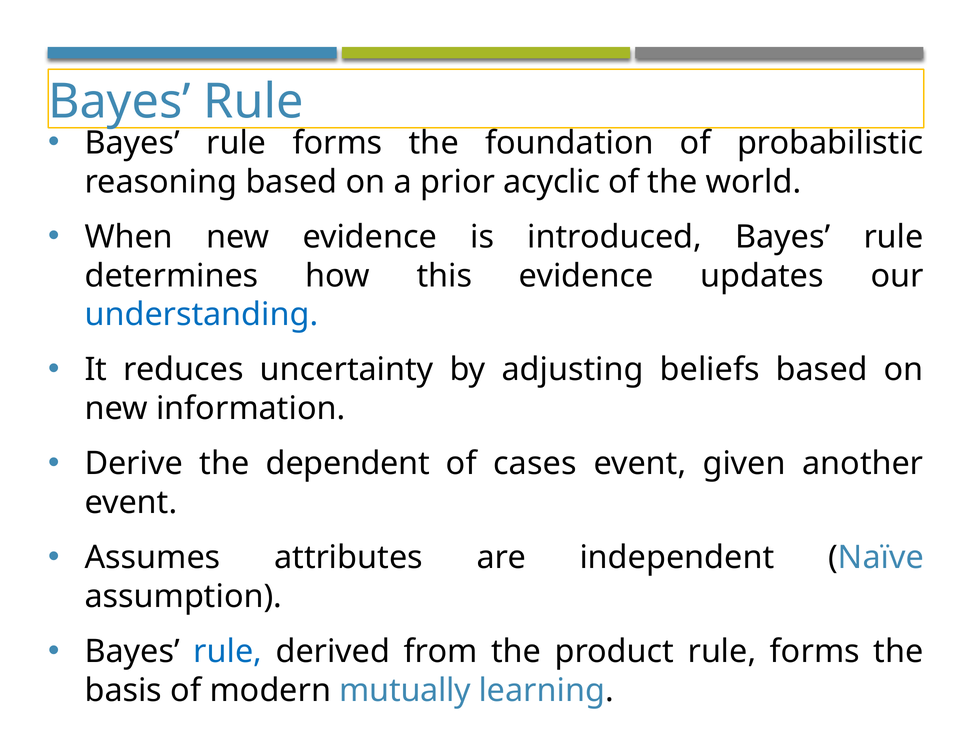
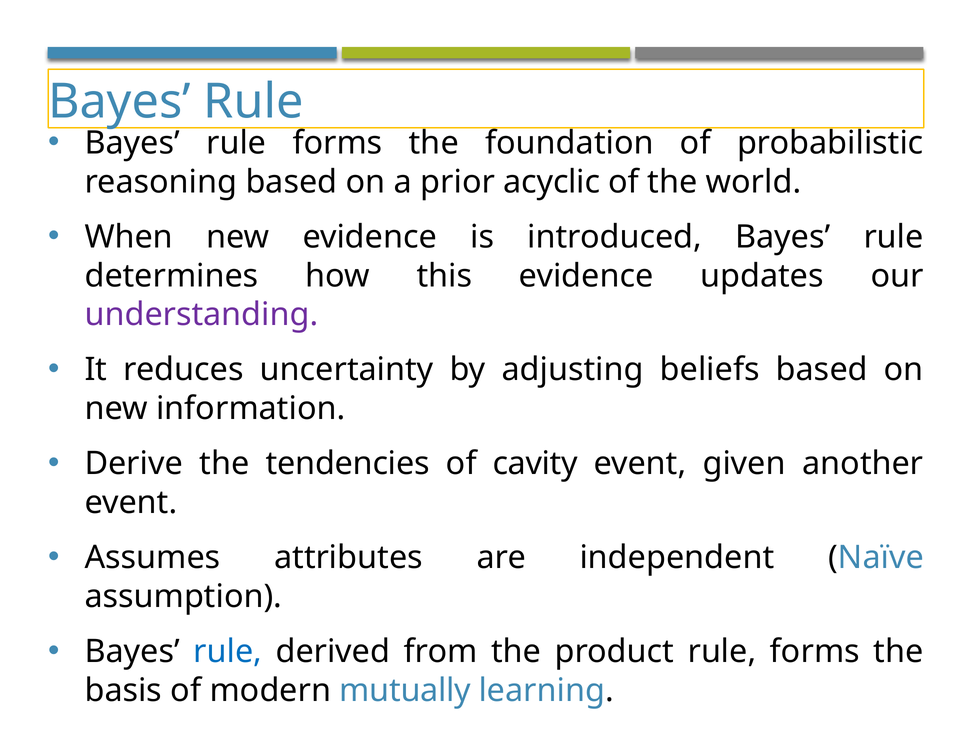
understanding colour: blue -> purple (201, 315)
dependent: dependent -> tendencies (348, 464)
cases: cases -> cavity (535, 464)
